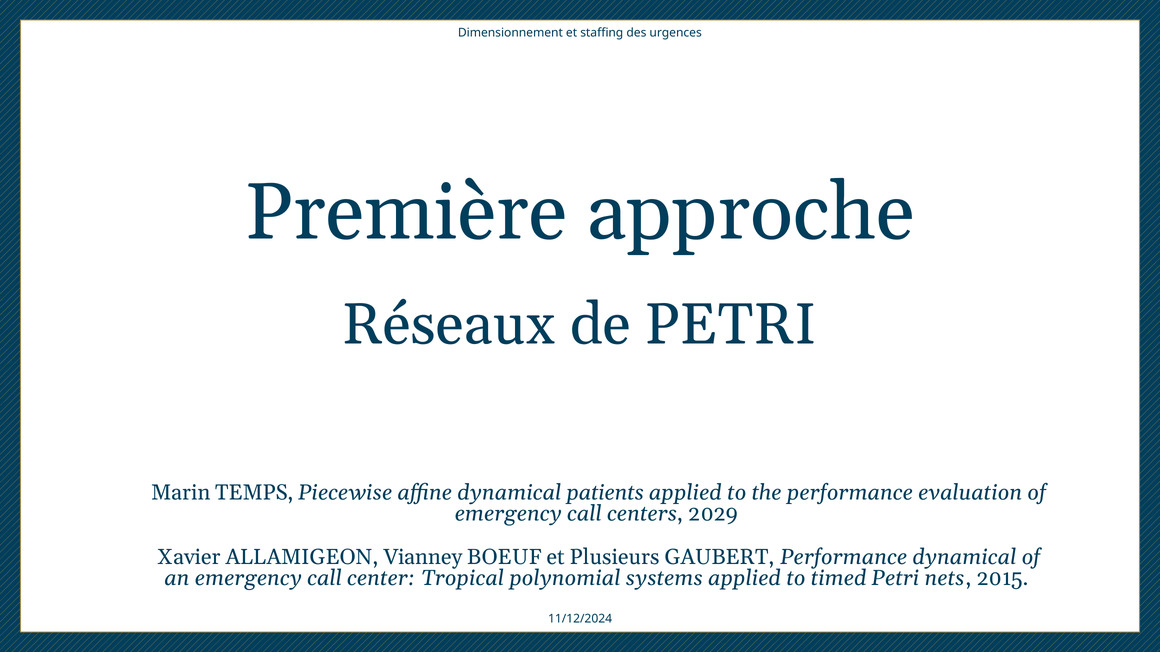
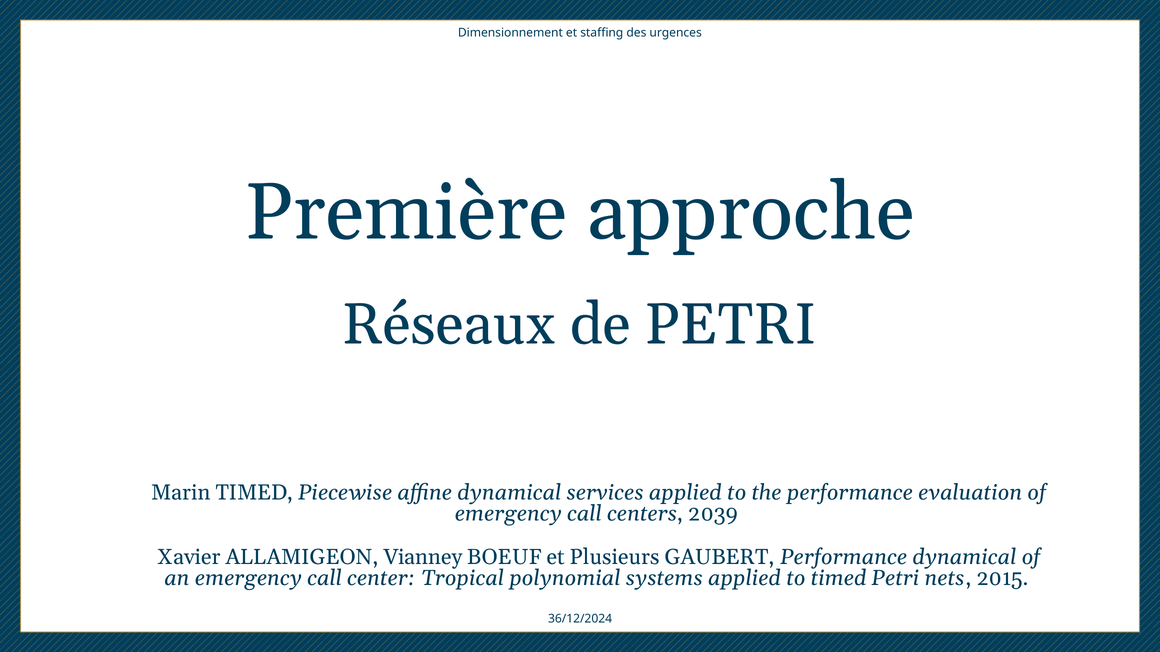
Marin TEMPS: TEMPS -> TIMED (254, 493)
patients: patients -> services (605, 493)
2029: 2029 -> 2039 (713, 514)
11/12/2024: 11/12/2024 -> 36/12/2024 (580, 619)
